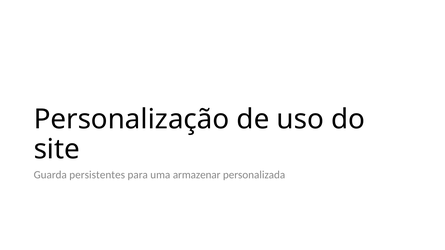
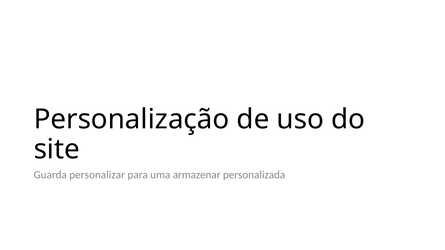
persistentes: persistentes -> personalizar (97, 175)
